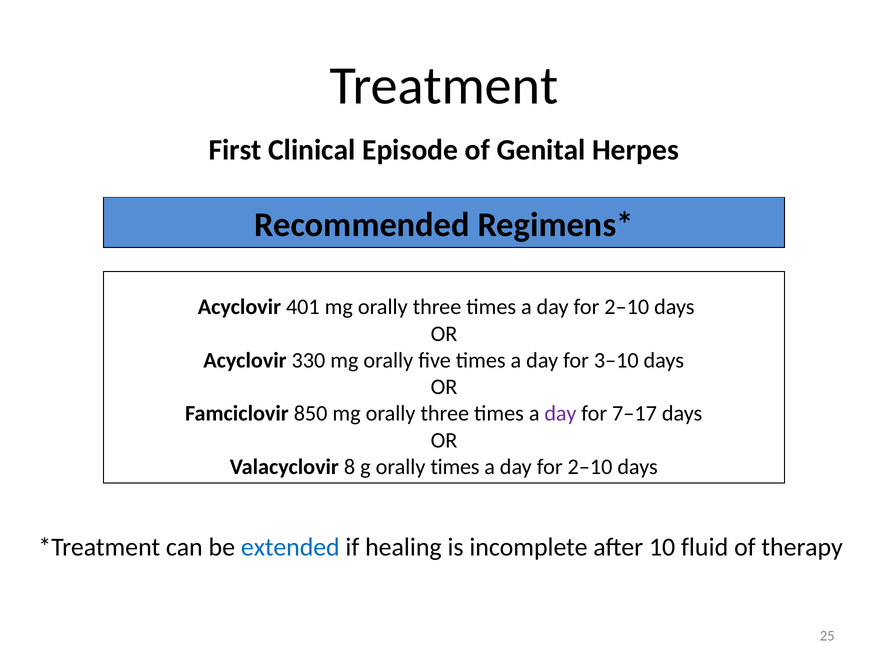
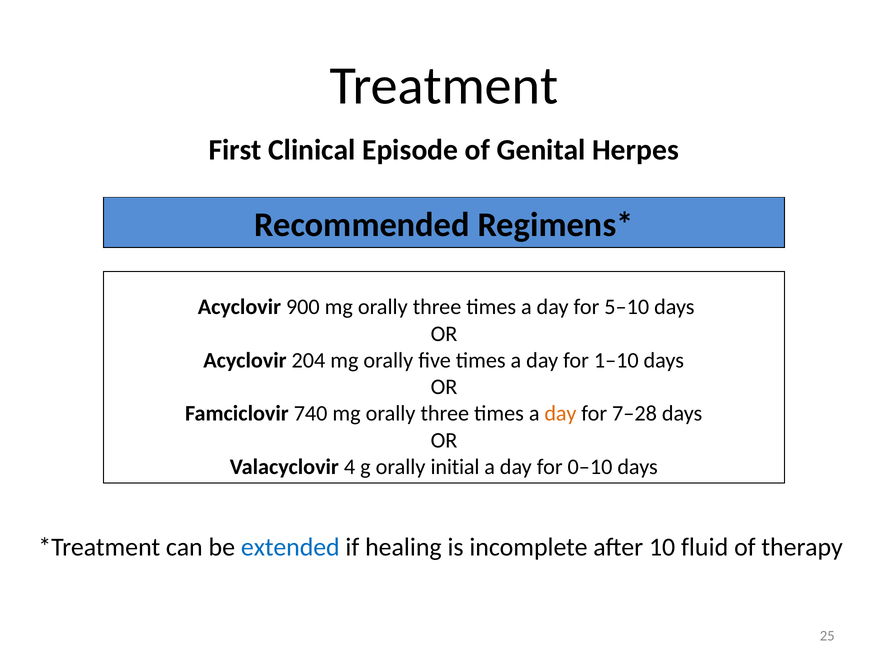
401: 401 -> 900 (303, 307)
2–10: 2–10 -> 5–10 (627, 307)
330: 330 -> 204 (308, 360)
3–10: 3–10 -> 1–10 (616, 360)
850: 850 -> 740 (311, 414)
day colour: purple -> orange (560, 414)
7–17: 7–17 -> 7–28 (635, 414)
8: 8 -> 4 (350, 467)
orally times: times -> initial (455, 467)
2–10: 2–10 -> 0–10 (590, 467)
